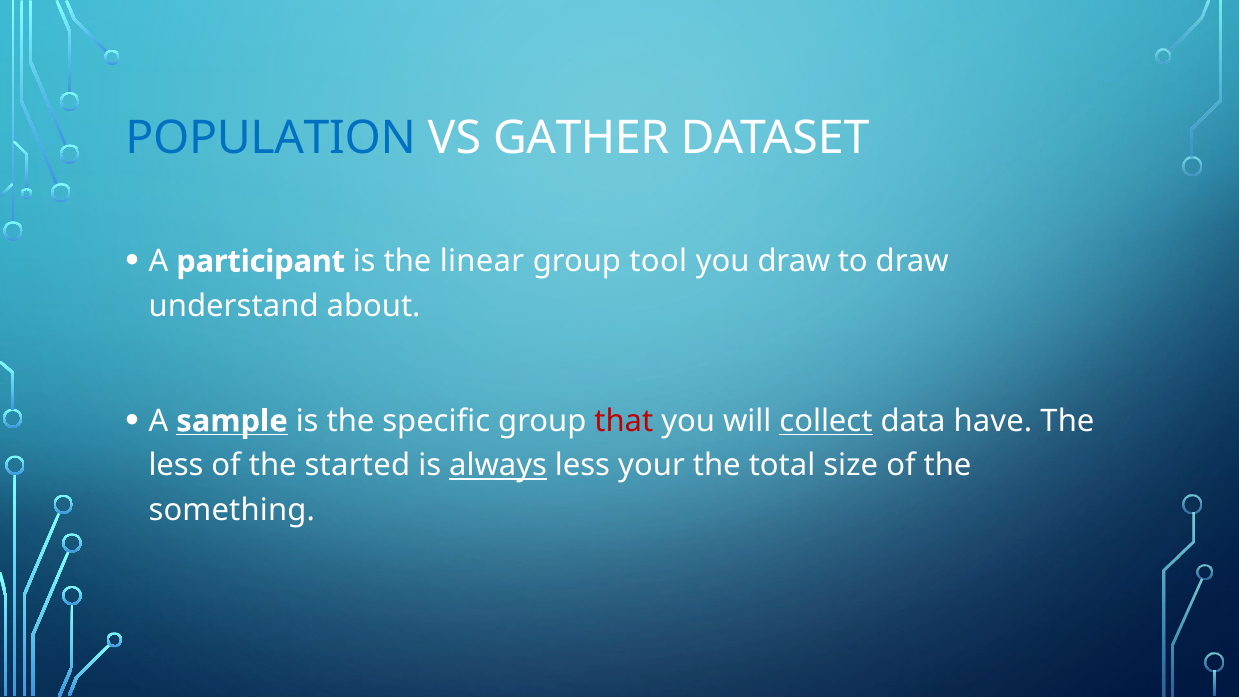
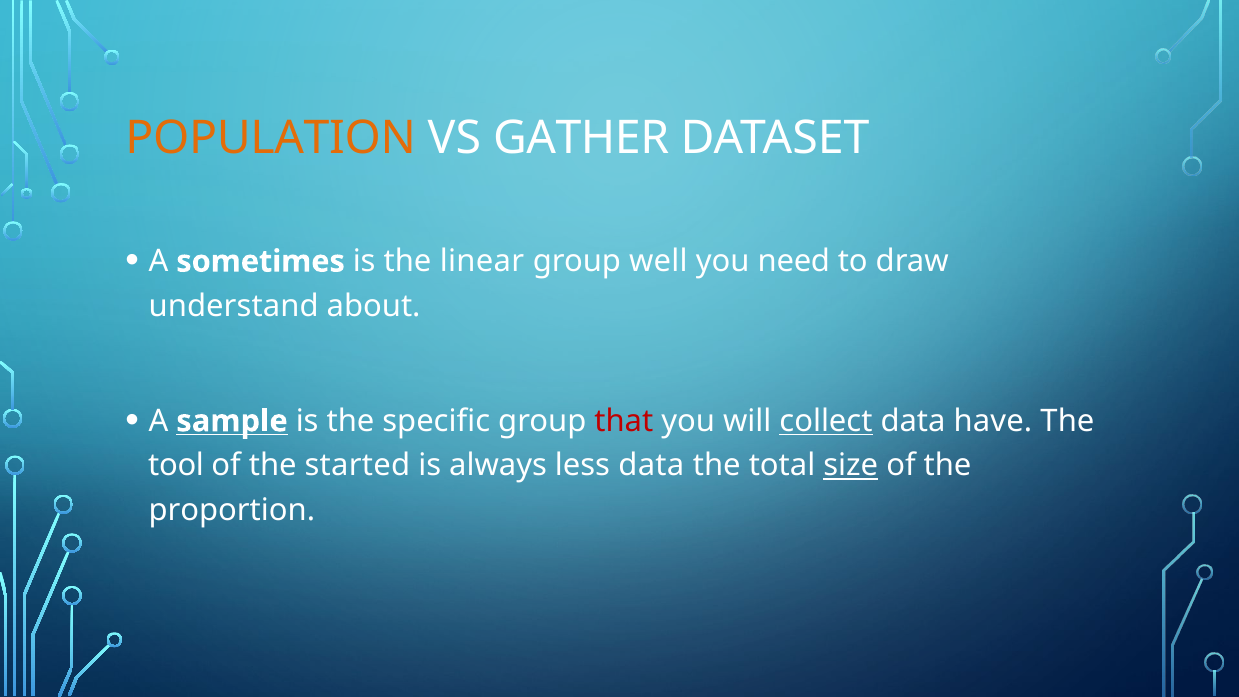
POPULATION colour: blue -> orange (271, 138)
participant: participant -> sometimes (261, 261)
tool: tool -> well (658, 261)
you draw: draw -> need (794, 261)
less: less -> tool (176, 466)
always underline: present -> none (498, 466)
less your: your -> data (651, 466)
size underline: none -> present (851, 466)
something: something -> proportion (232, 510)
